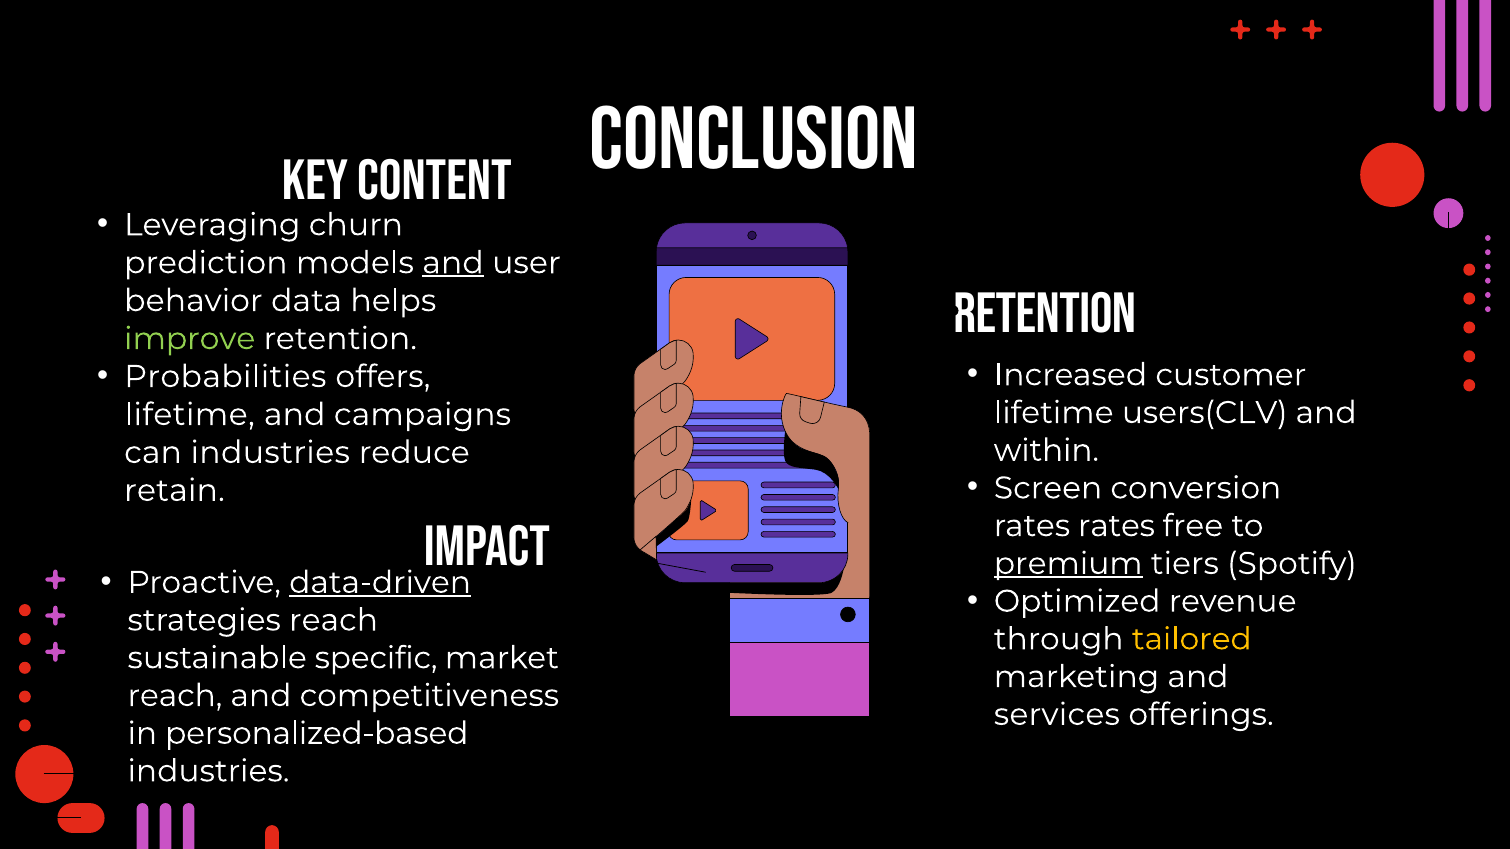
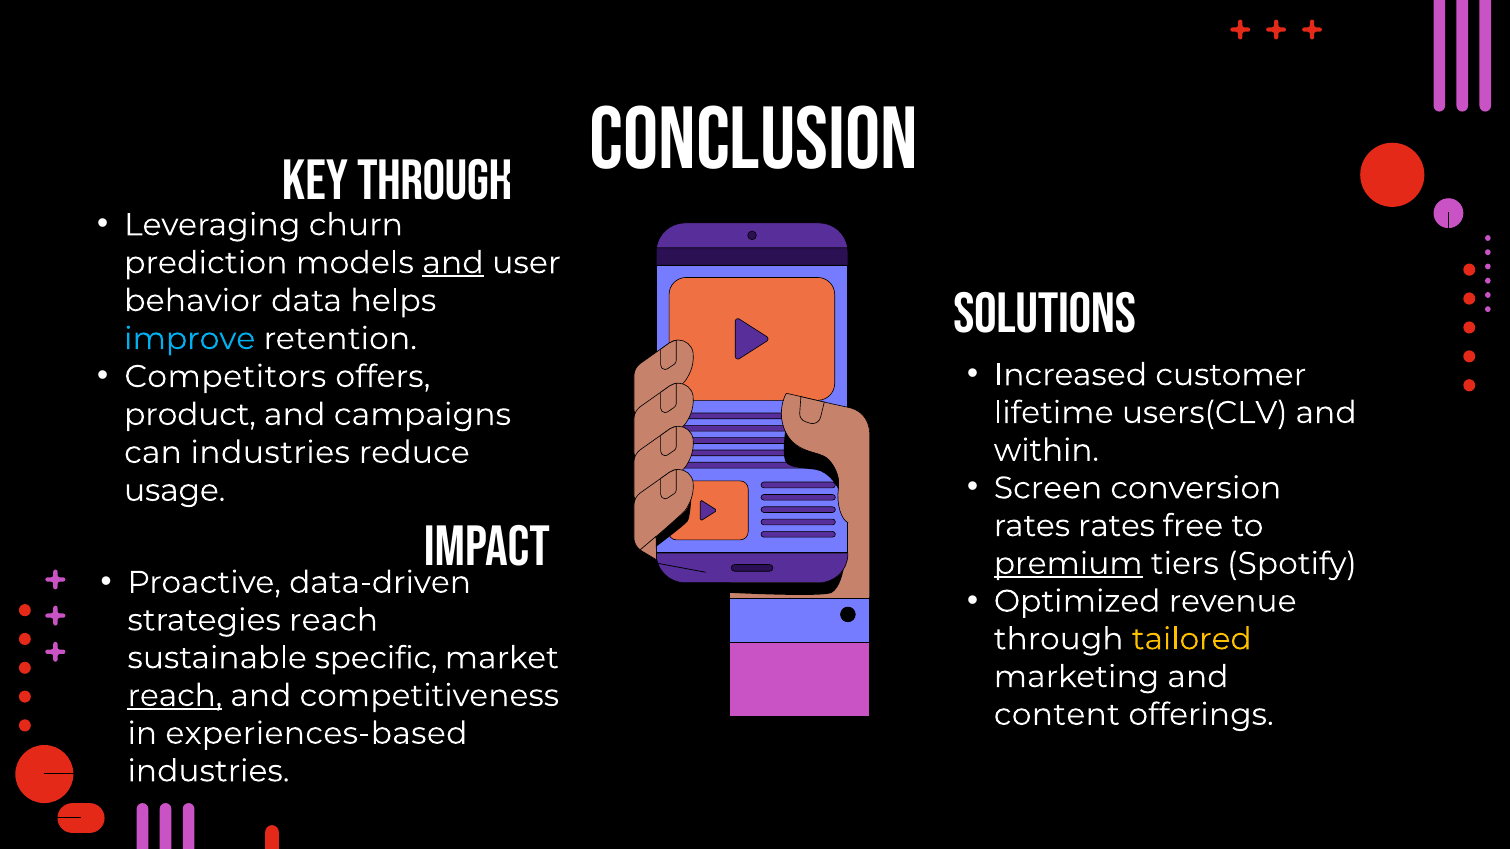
KEY CONTENT: CONTENT -> THROUGH (435, 181)
RETENTION: RETENTION -> SOLUTIONS (1045, 314)
improve colour: light green -> light blue (190, 339)
Probabilities: Probabilities -> Competitors (225, 377)
lifetime: lifetime -> product (190, 415)
retain: retain -> usage (175, 491)
data-driven underline: present -> none (380, 583)
reach underline: none -> present (175, 696)
services: services -> content (1057, 715)
personalized-based: personalized-based -> experiences-based (316, 734)
